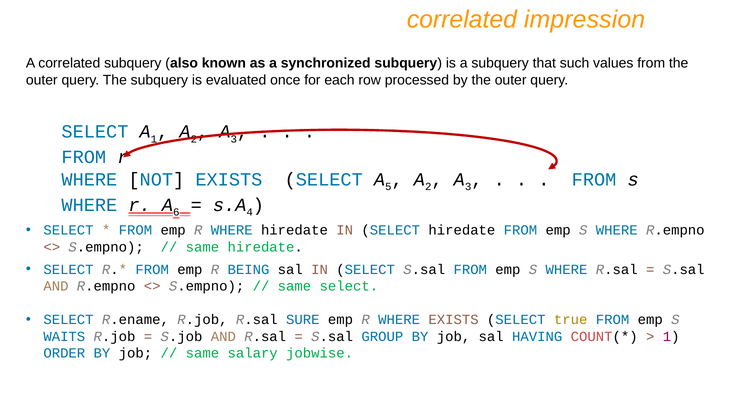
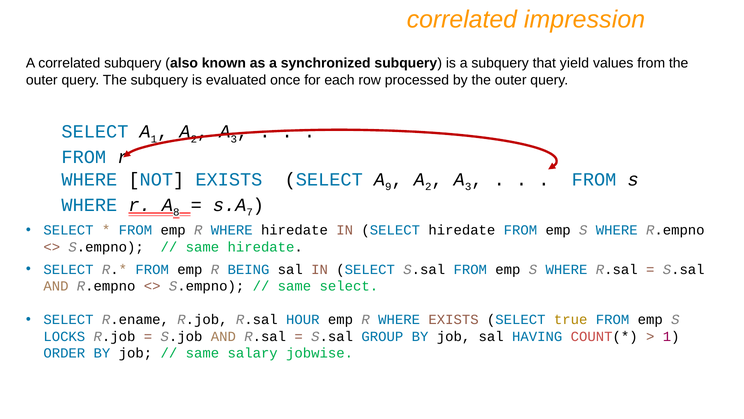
such: such -> yield (574, 63)
5: 5 -> 9 (388, 187)
6: 6 -> 8 (176, 212)
4: 4 -> 7 (250, 212)
SURE: SURE -> HOUR (303, 319)
WAITS: WAITS -> LOCKS (64, 336)
